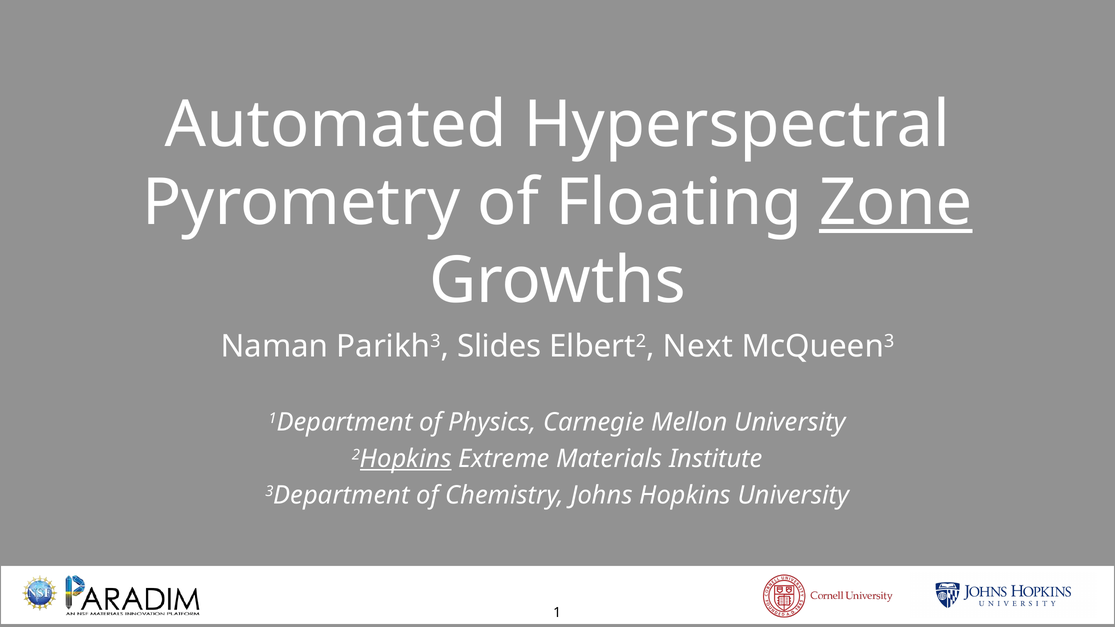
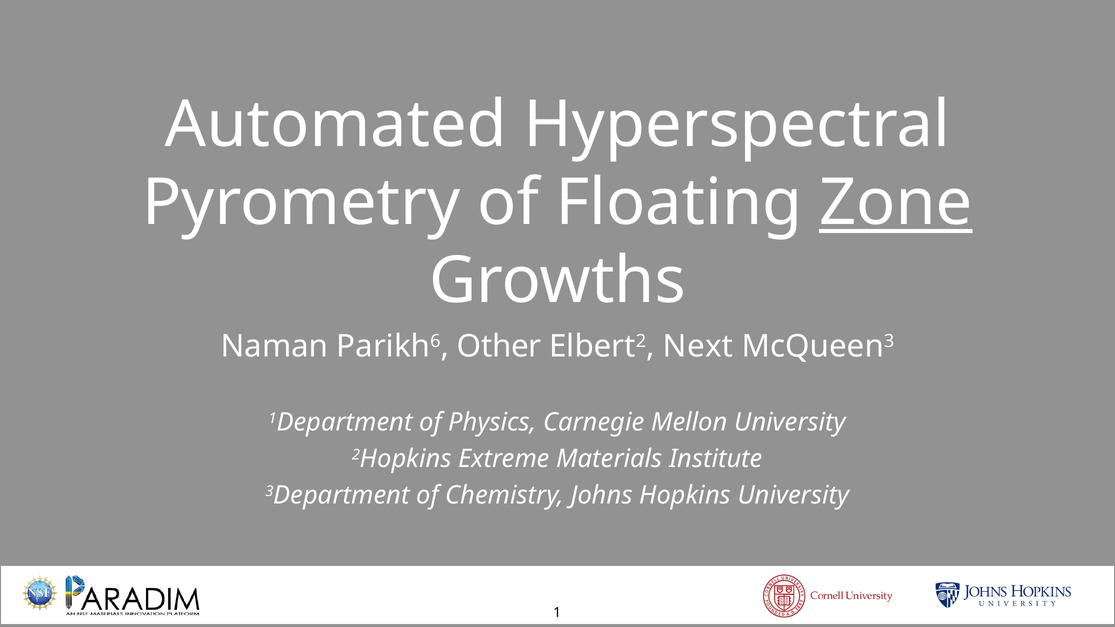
3: 3 -> 6 (435, 341)
Slides: Slides -> Other (499, 347)
Hopkins underline: present -> none (406, 459)
